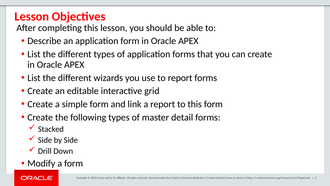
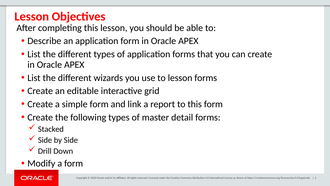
to report: report -> lesson (180, 78)
